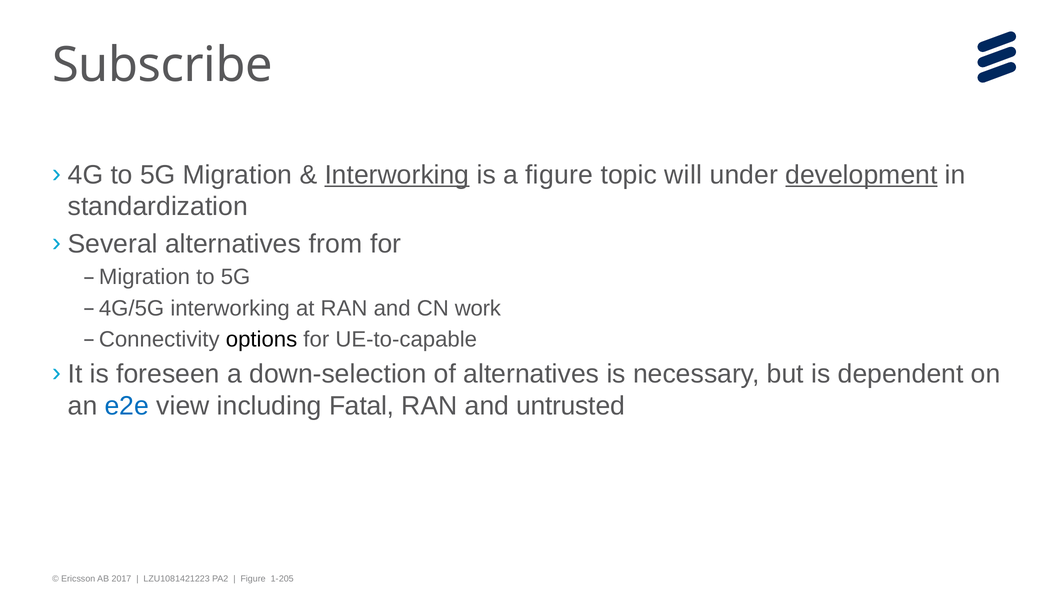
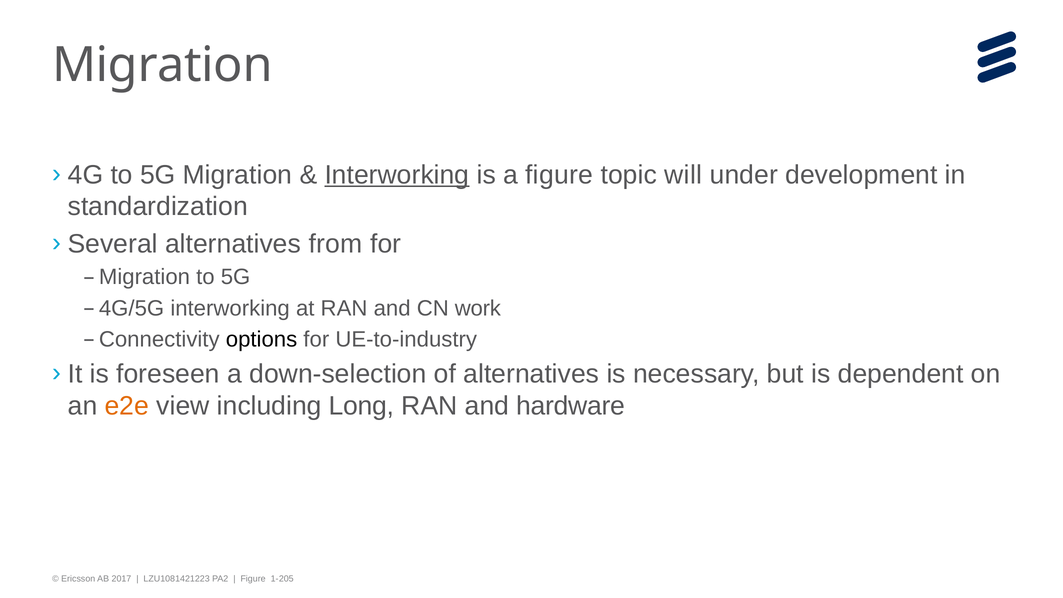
Subscribe: Subscribe -> Migration (162, 65)
development underline: present -> none (861, 175)
UE-to-capable: UE-to-capable -> UE-to-industry (406, 339)
e2e colour: blue -> orange (127, 406)
Fatal: Fatal -> Long (362, 406)
untrusted: untrusted -> hardware (571, 406)
